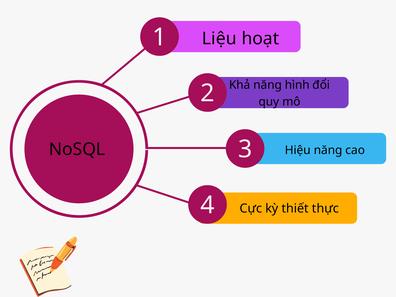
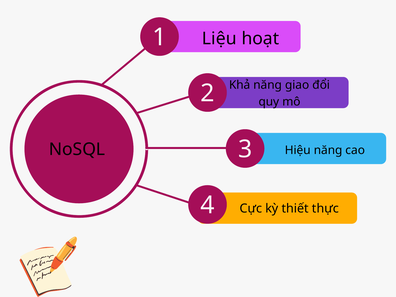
hình: hình -> giao (297, 85)
